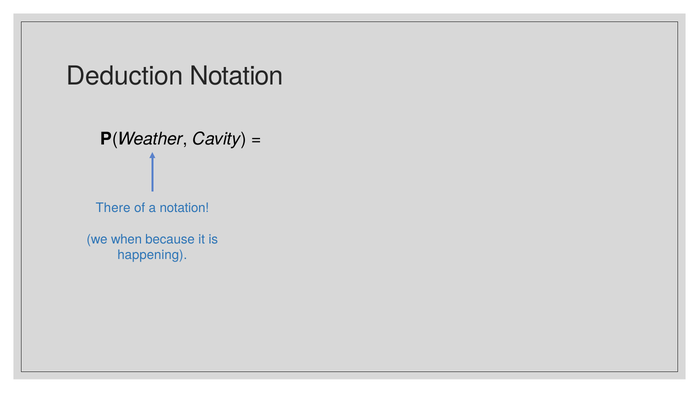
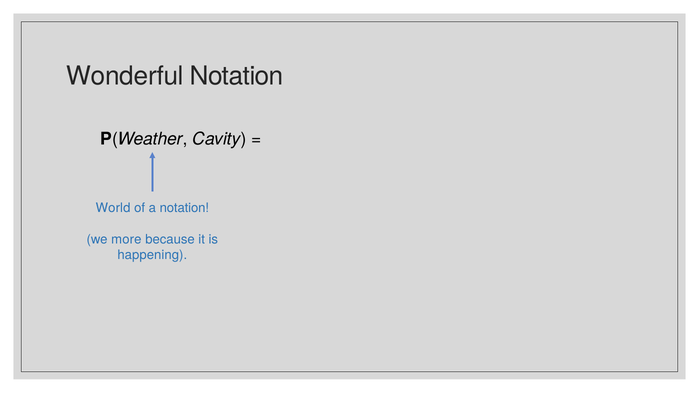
Deduction: Deduction -> Wonderful (125, 76)
There: There -> World (113, 208)
when: when -> more (126, 239)
